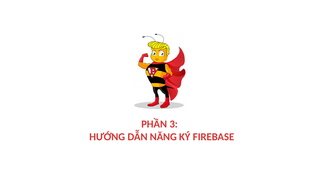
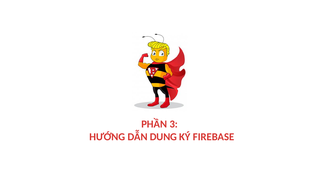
NĂNG: NĂNG -> DUNG (163, 136)
